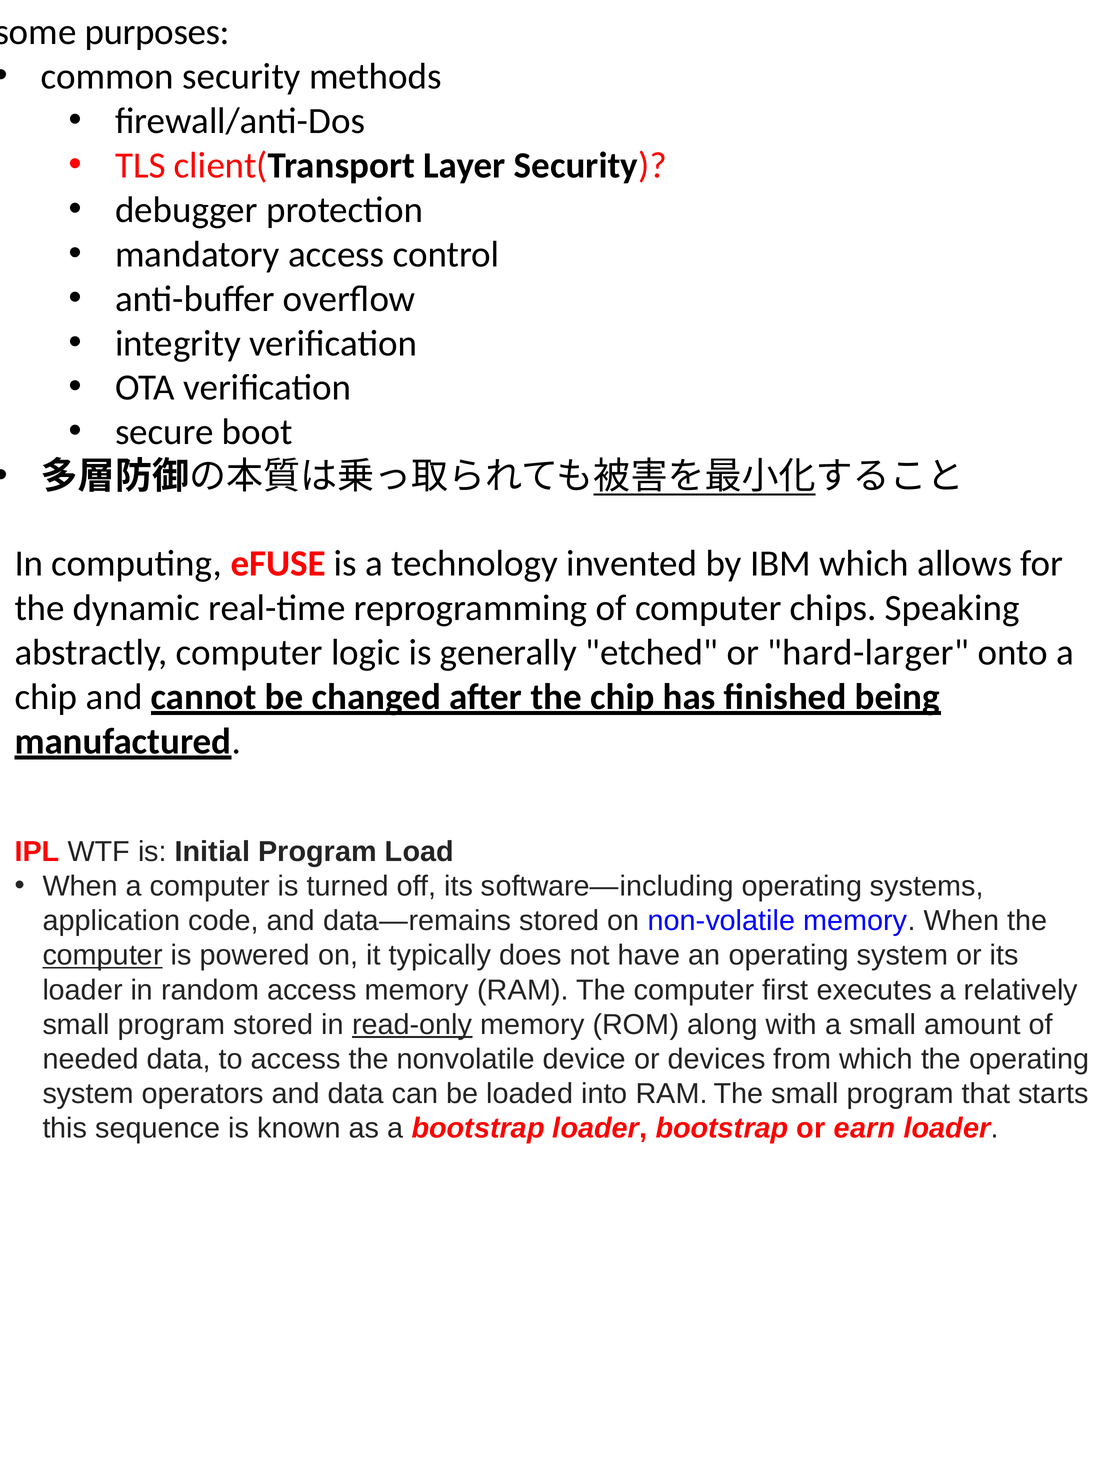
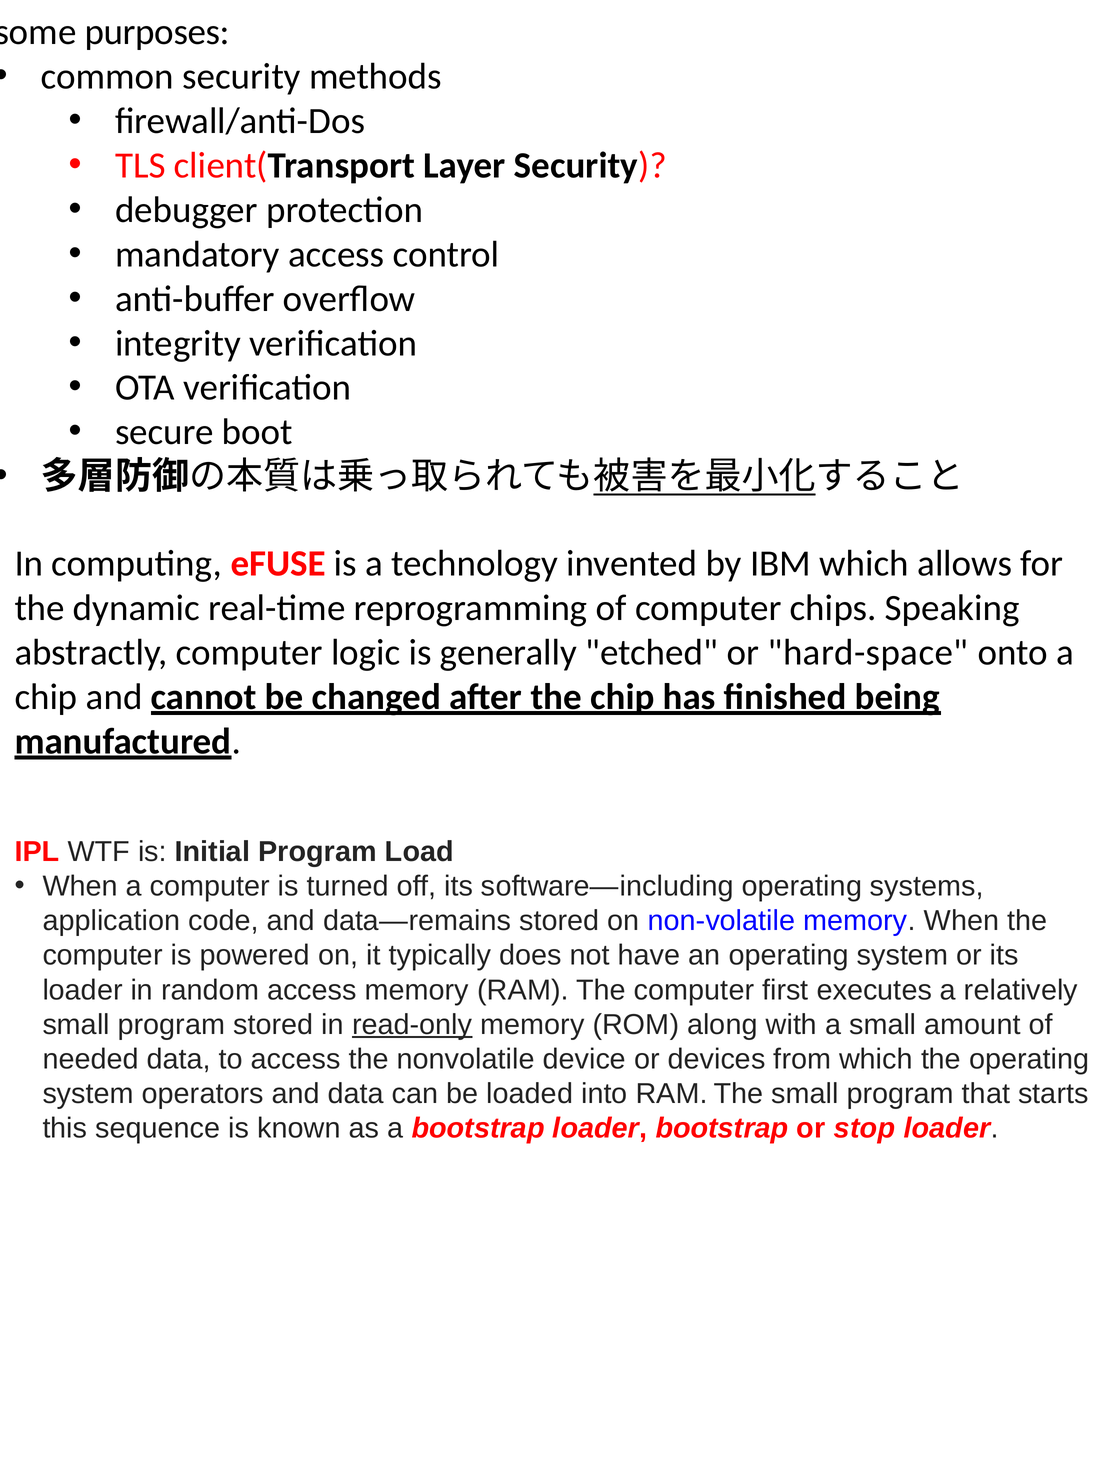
hard-larger: hard-larger -> hard-space (868, 652)
computer underline: present -> none (103, 955)
earn: earn -> stop (865, 1128)
